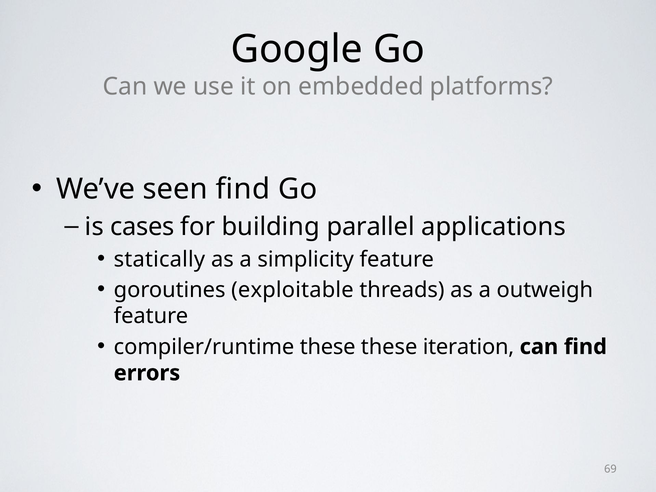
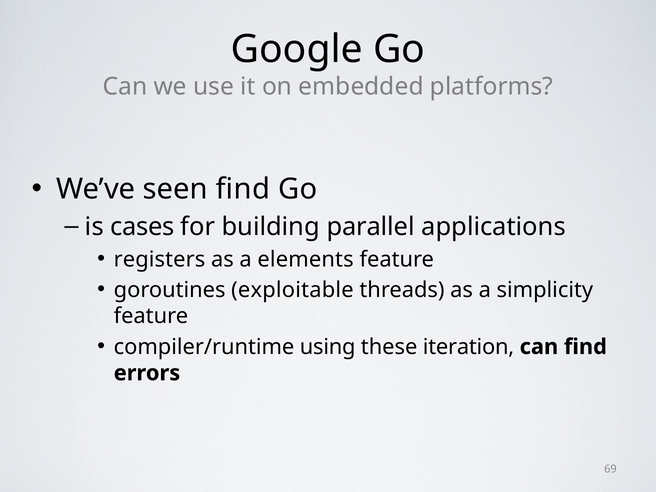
statically: statically -> registers (159, 259)
simplicity: simplicity -> elements (306, 259)
outweigh: outweigh -> simplicity (545, 290)
compiler/runtime these: these -> using (328, 347)
